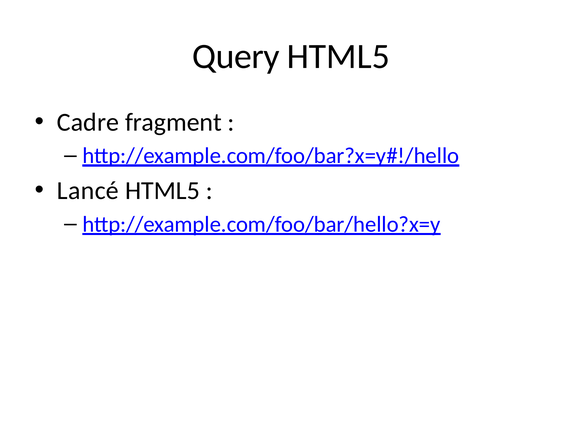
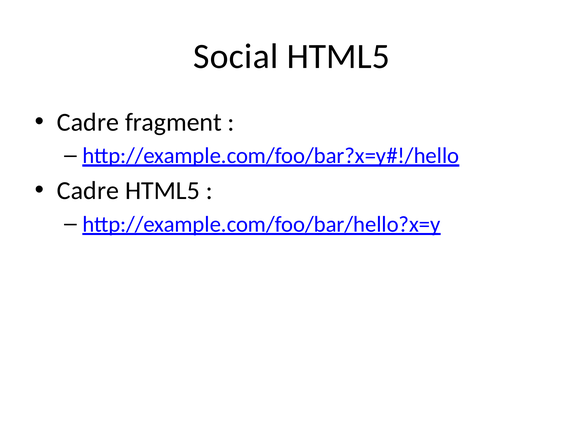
Query: Query -> Social (236, 56)
Lancé: Lancé -> Cadre (88, 191)
